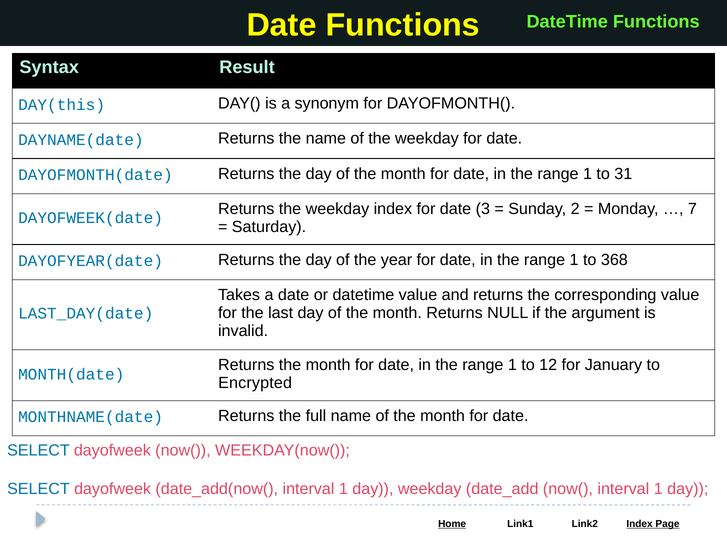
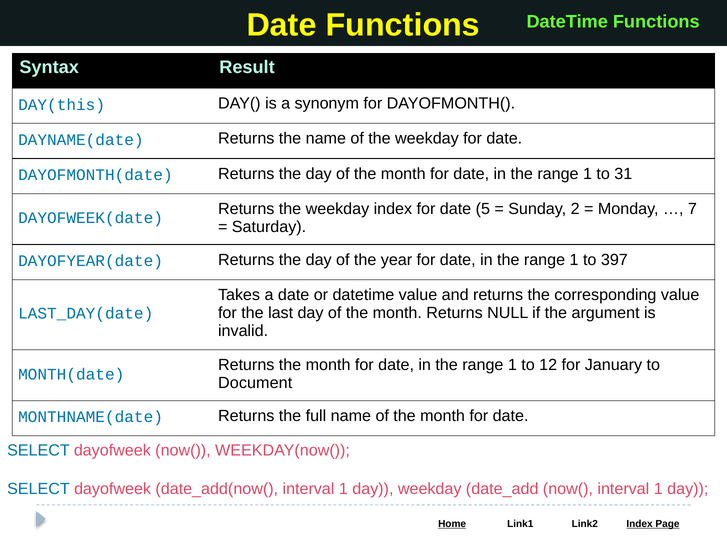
3: 3 -> 5 (483, 209)
368: 368 -> 397 (614, 260)
Encrypted: Encrypted -> Document (255, 383)
